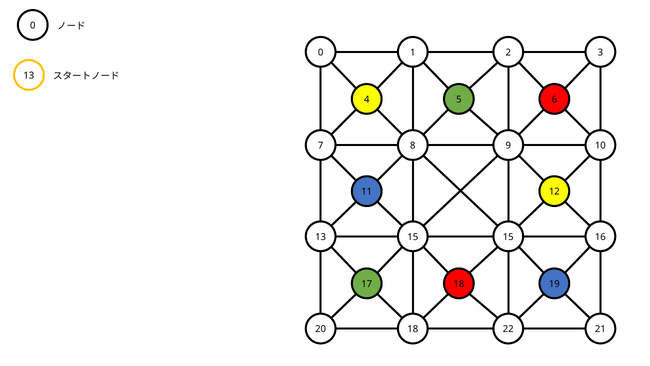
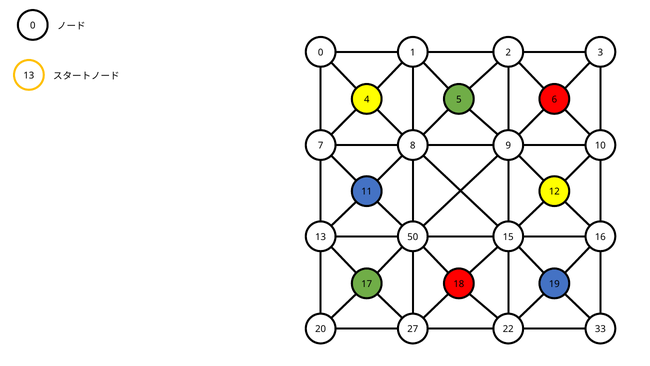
13 15: 15 -> 50 (413, 237)
20 18: 18 -> 27 (413, 329)
21: 21 -> 33 (600, 329)
